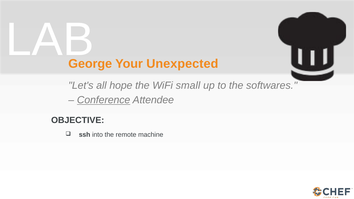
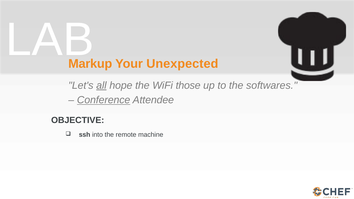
George: George -> Markup (90, 64)
all underline: none -> present (101, 85)
small: small -> those (188, 85)
